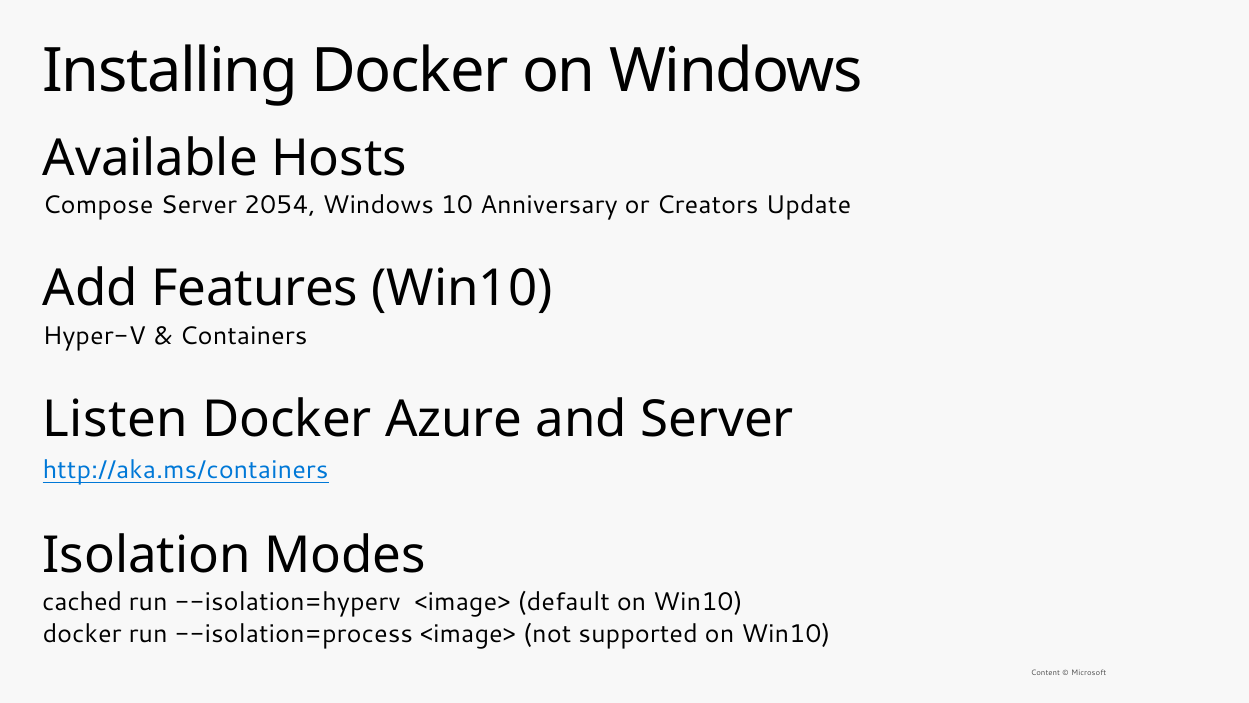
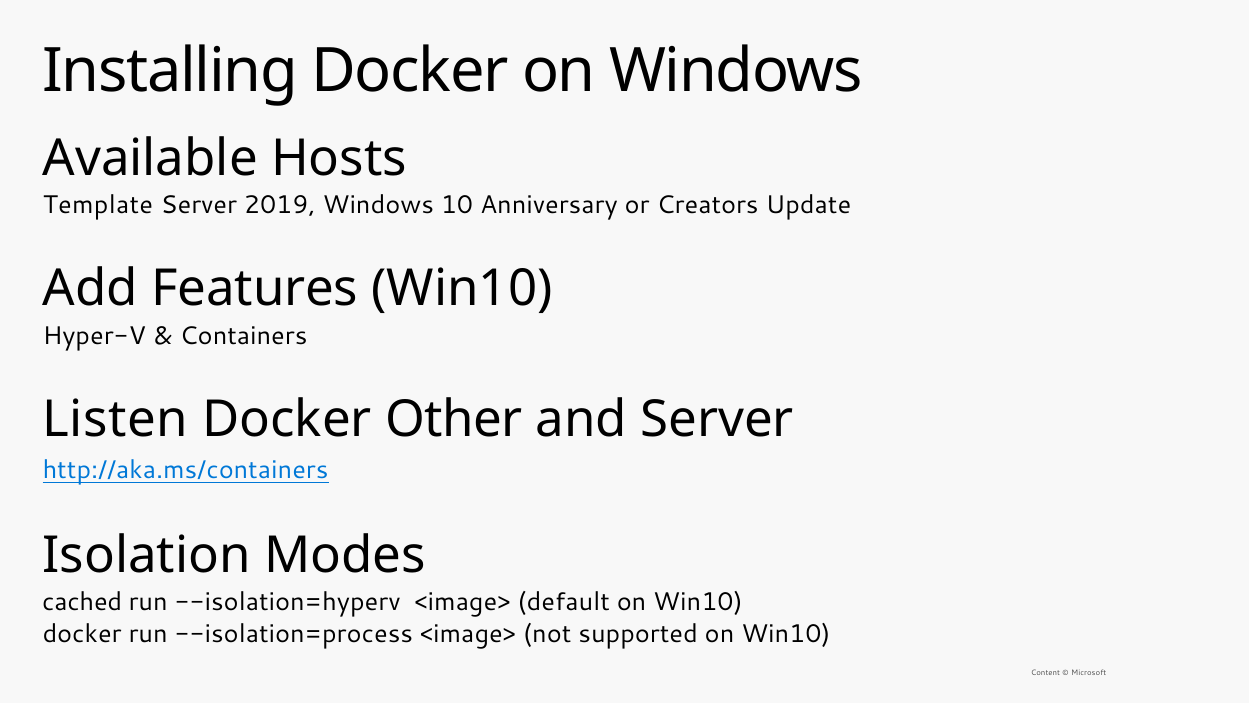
Compose: Compose -> Template (98, 205)
2054: 2054 -> 2019 (280, 205)
Azure: Azure -> Other (454, 419)
